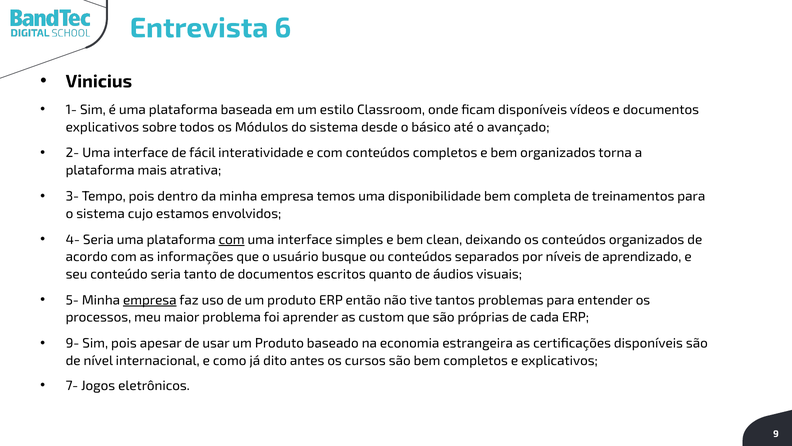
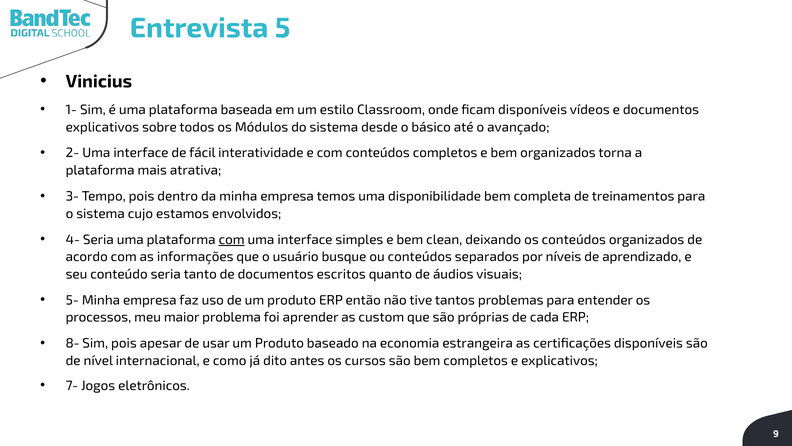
6: 6 -> 5 (283, 28)
empresa underline: present -> none (150, 300)
9-: 9- -> 8- (73, 343)
